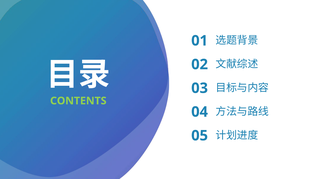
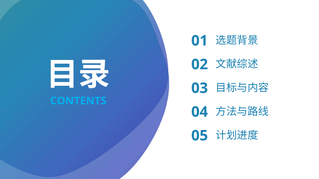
CONTENTS colour: light green -> light blue (78, 101)
